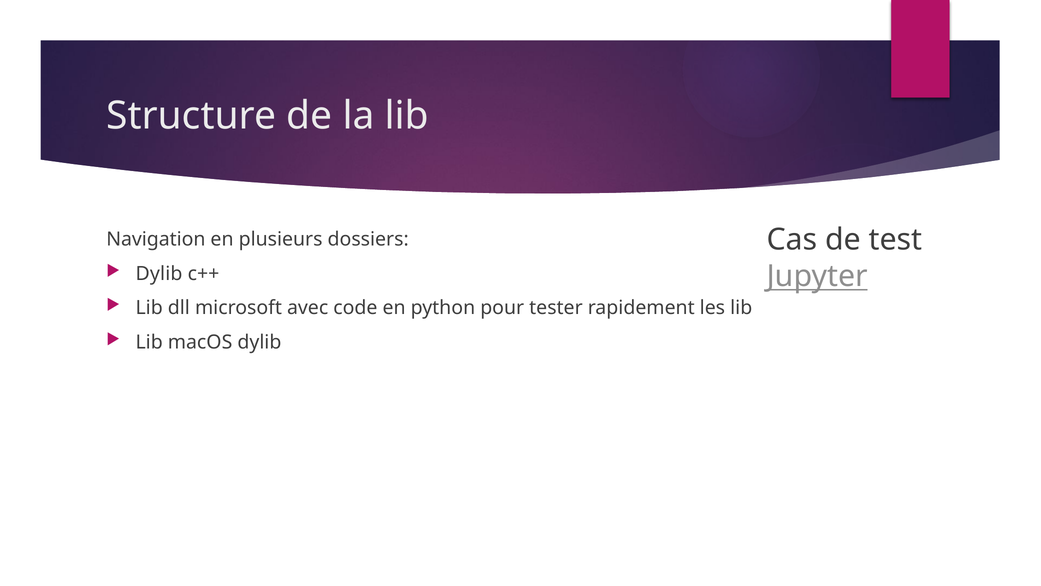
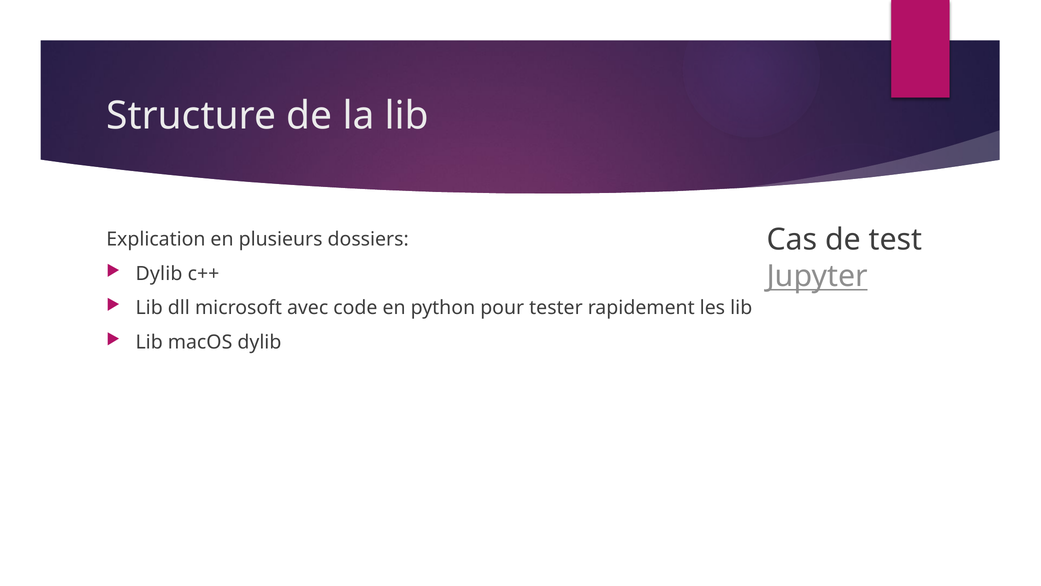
Navigation: Navigation -> Explication (156, 239)
